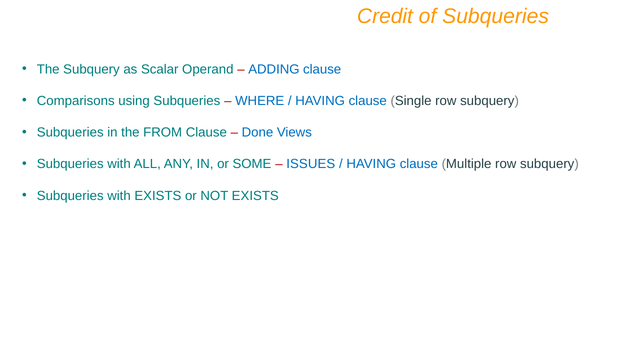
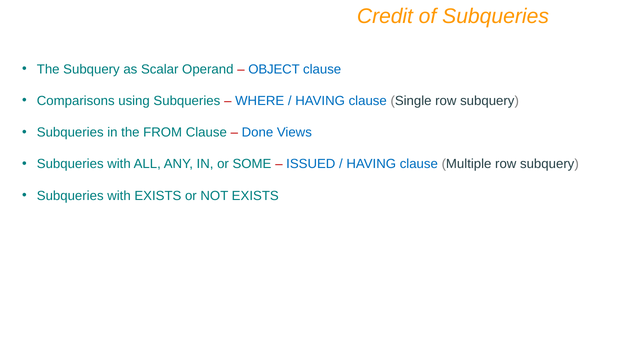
ADDING: ADDING -> OBJECT (274, 69)
ISSUES: ISSUES -> ISSUED (311, 164)
